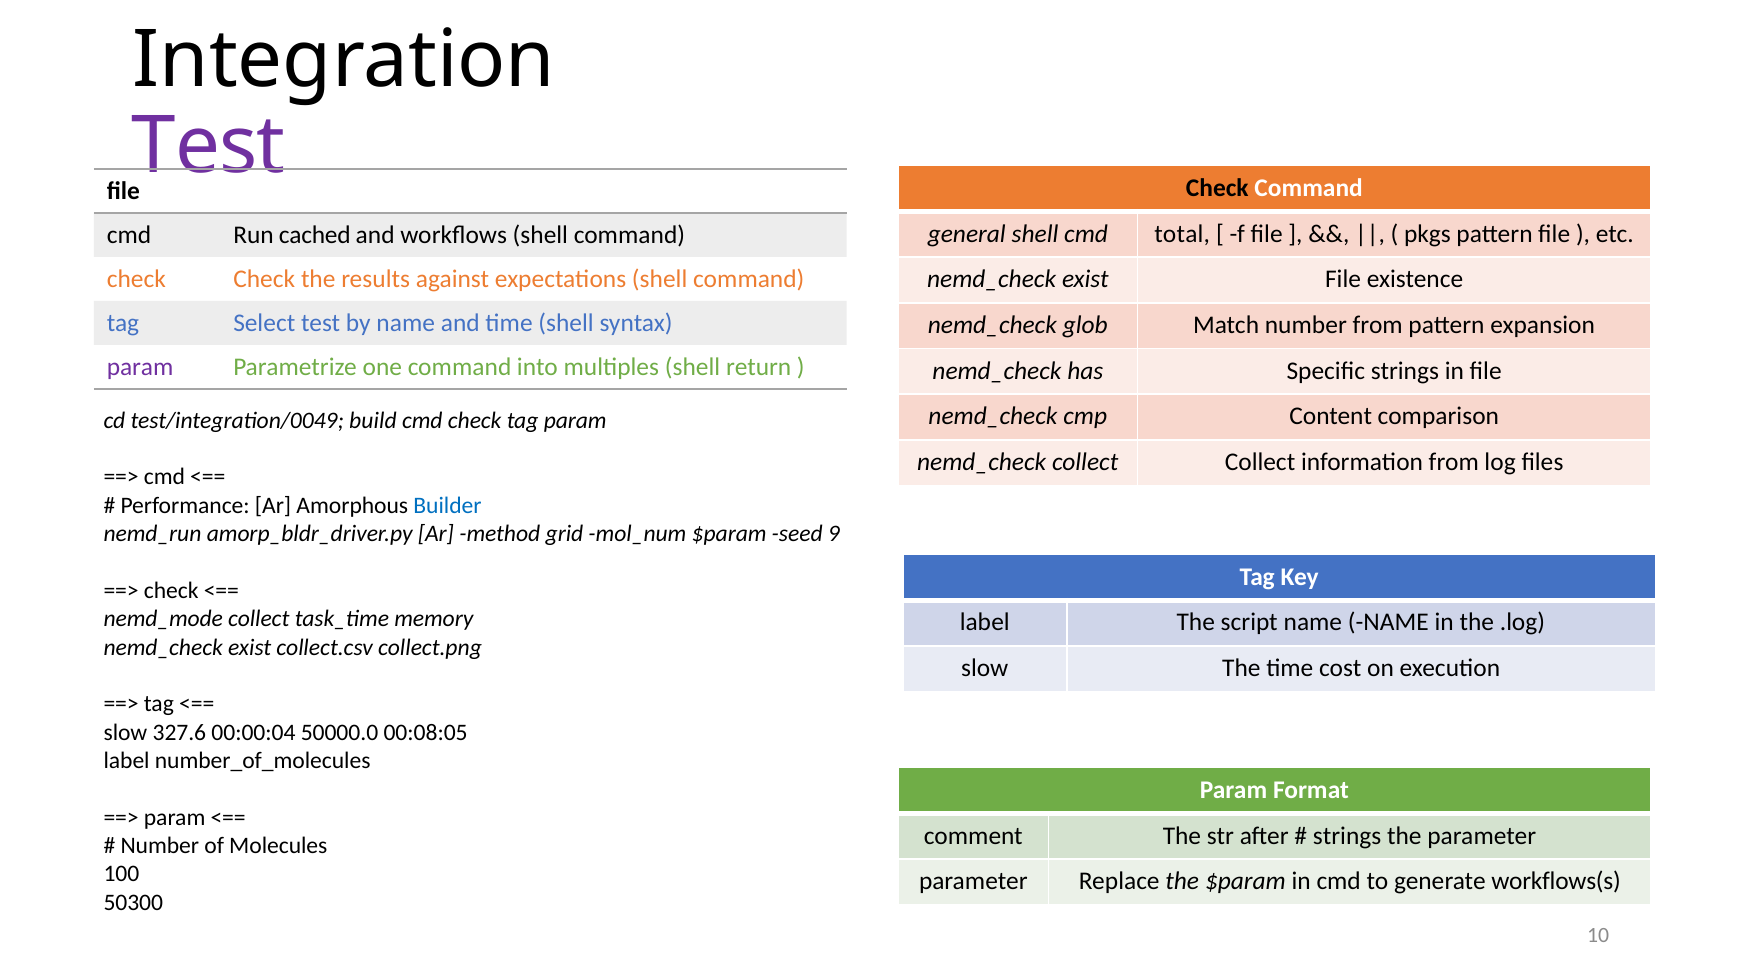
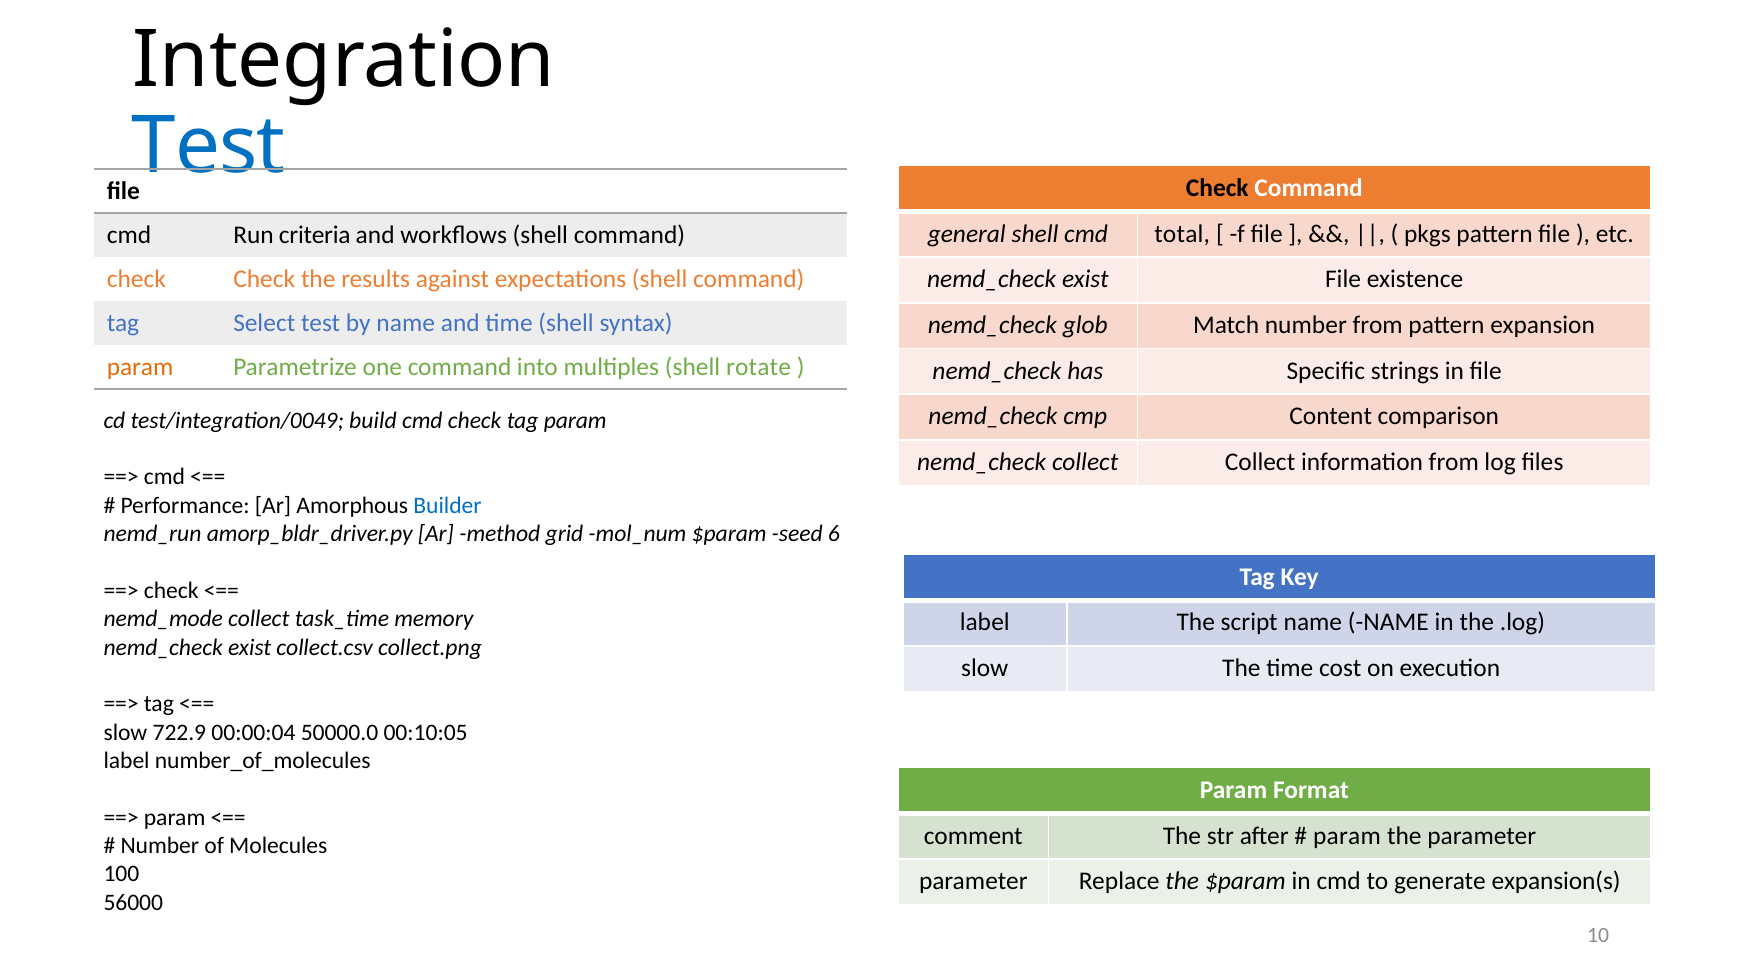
Test colour: purple -> blue (209, 147)
cached: cached -> criteria (315, 235)
param colour: purple -> orange (140, 367)
return: return -> rotate (759, 367)
9: 9 -> 6 (834, 534)
327.6: 327.6 -> 722.9 (179, 732)
00:08:05: 00:08:05 -> 00:10:05 (426, 732)
strings: strings -> param (1347, 836)
workflows(s: workflows(s -> expansion(s (1556, 881)
50300: 50300 -> 56000 (133, 902)
